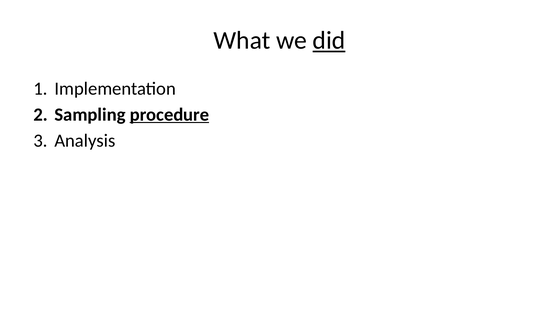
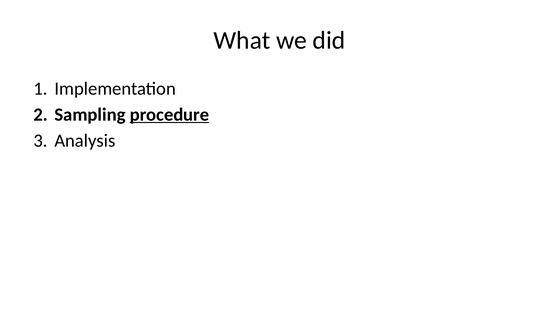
did underline: present -> none (329, 41)
